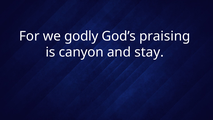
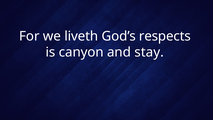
godly: godly -> liveth (81, 36)
praising: praising -> respects (165, 36)
